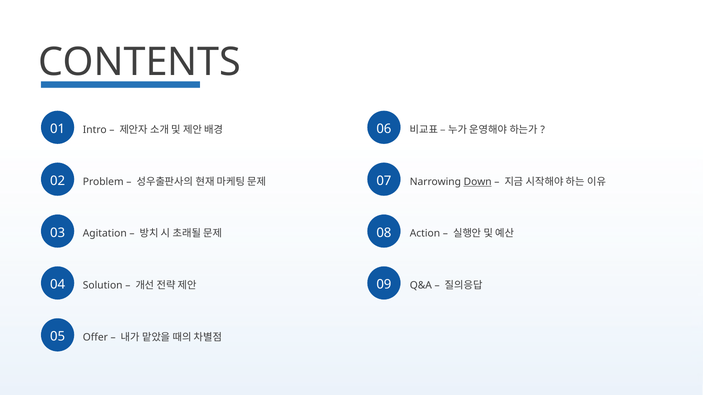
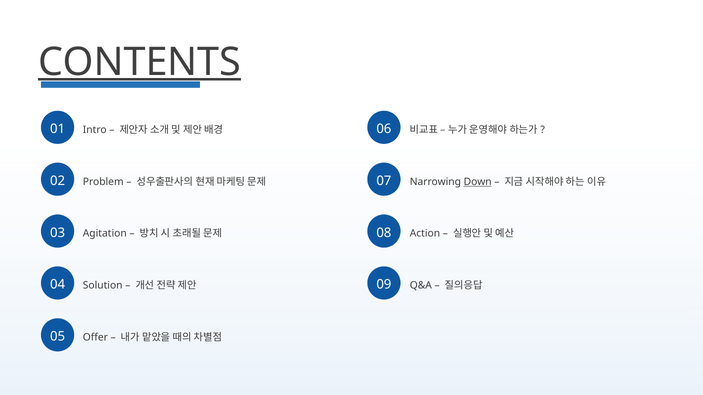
CONTENTS underline: none -> present (139, 62)
